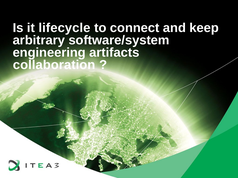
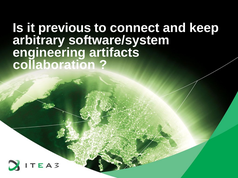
lifecycle: lifecycle -> previous (65, 28)
